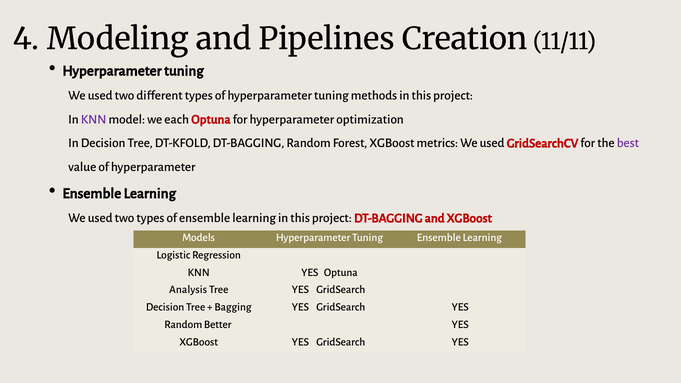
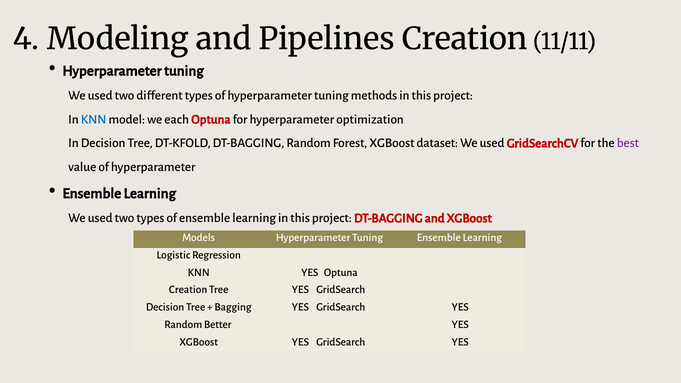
KNN colour: purple -> blue (94, 119)
metrics: metrics -> dataset (437, 143)
Analysis: Analysis -> Creation (188, 290)
